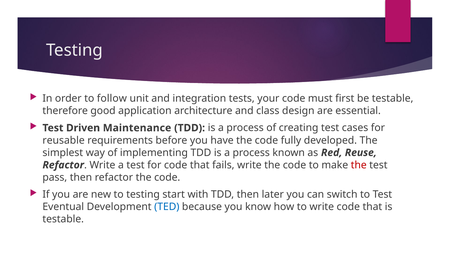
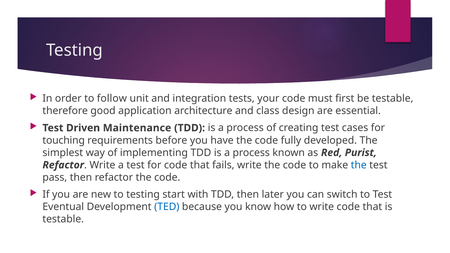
reusable: reusable -> touching (64, 140)
Reuse: Reuse -> Purist (361, 153)
the colour: red -> blue (359, 165)
